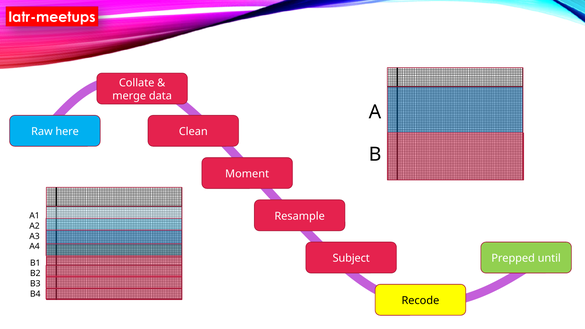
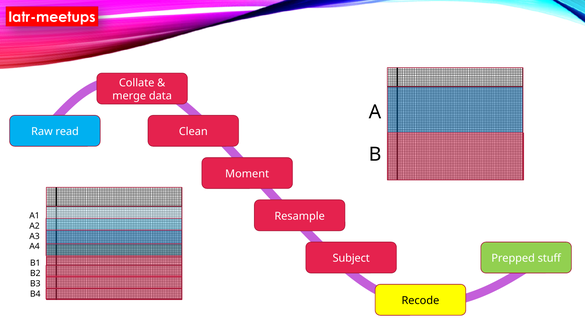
here: here -> read (67, 132)
until: until -> stuff (549, 258)
